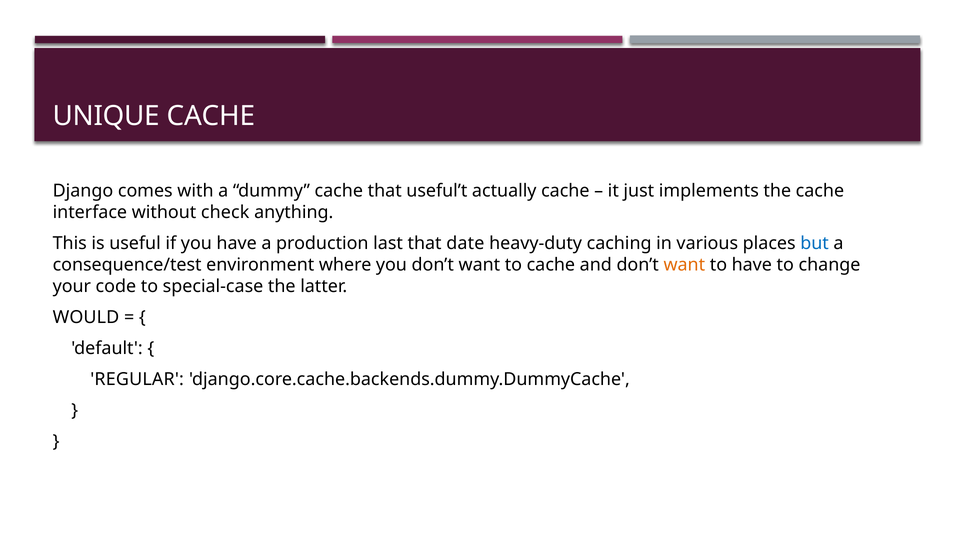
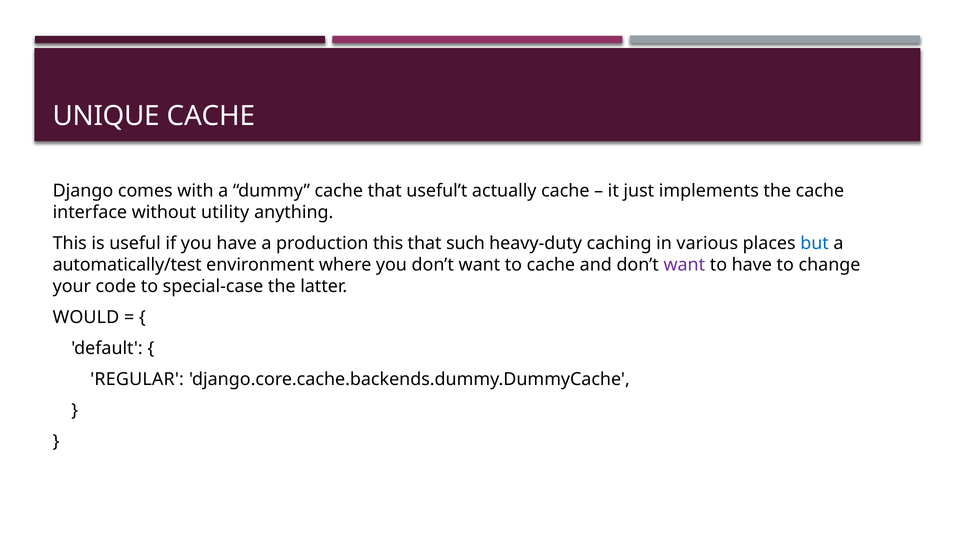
check: check -> utility (225, 212)
production last: last -> this (388, 243)
date: date -> such (466, 243)
consequence/test: consequence/test -> automatically/test (127, 265)
want colour: orange -> purple (684, 265)
